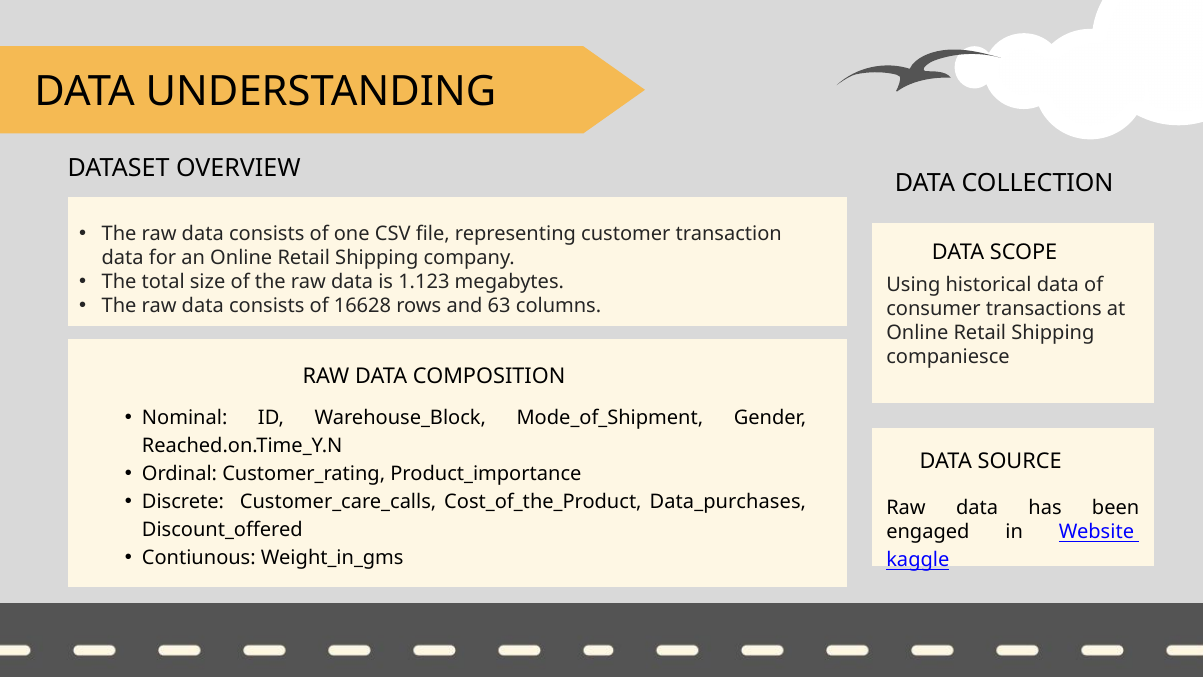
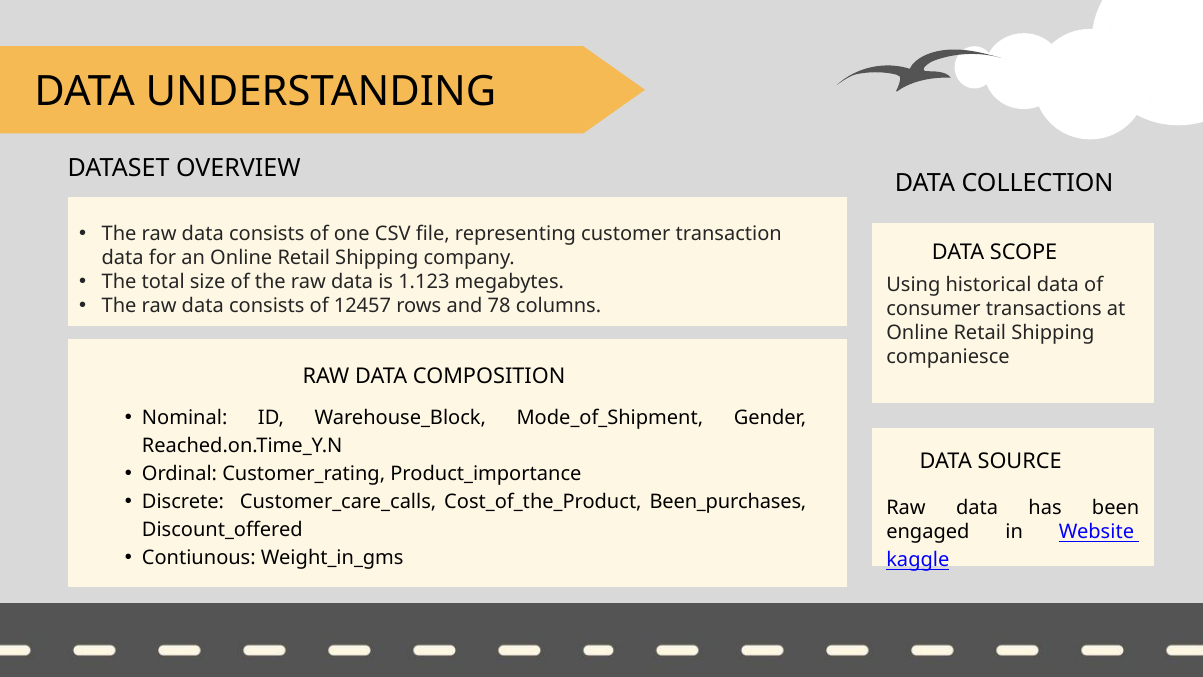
16628: 16628 -> 12457 (362, 306)
63: 63 -> 78 (499, 306)
Data_purchases: Data_purchases -> Been_purchases (728, 502)
